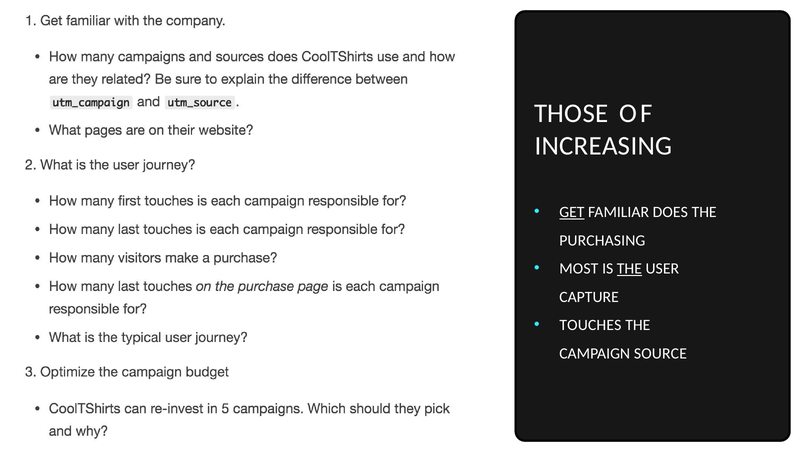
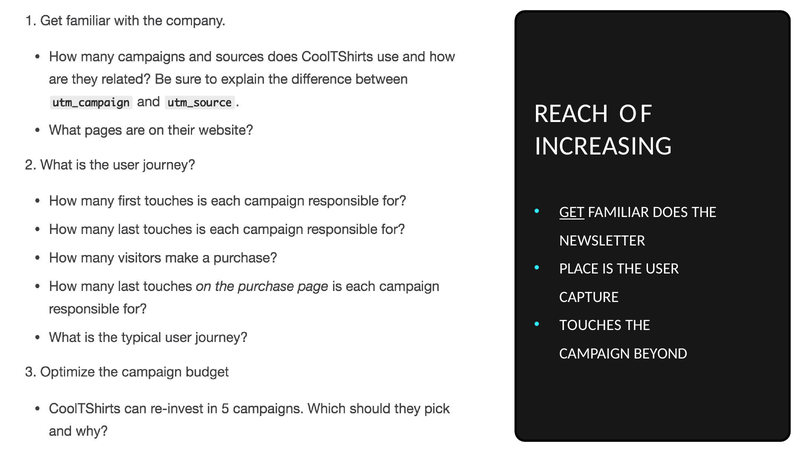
THOSE: THOSE -> REACH (571, 113)
PURCHASING: PURCHASING -> NEWSLETTER (602, 240)
MOST: MOST -> PLACE (579, 269)
THE underline: present -> none (629, 269)
SOURCE: SOURCE -> BEYOND (661, 353)
